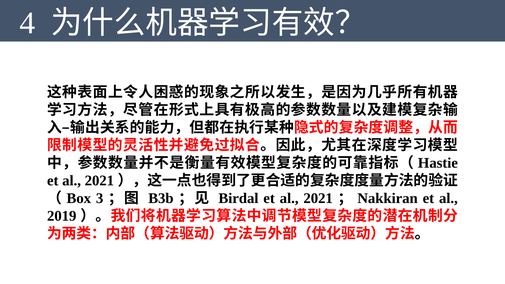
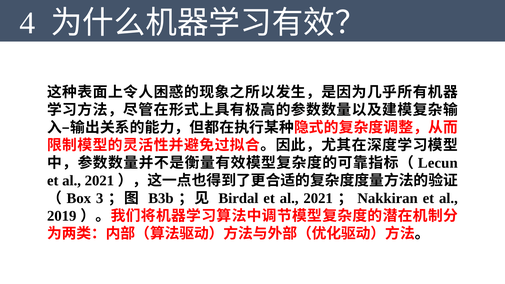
Hastie: Hastie -> Lecun (438, 163)
